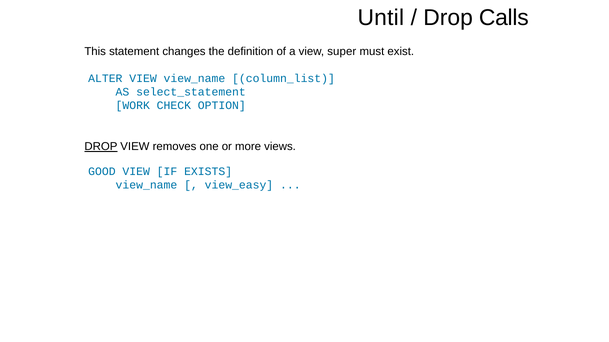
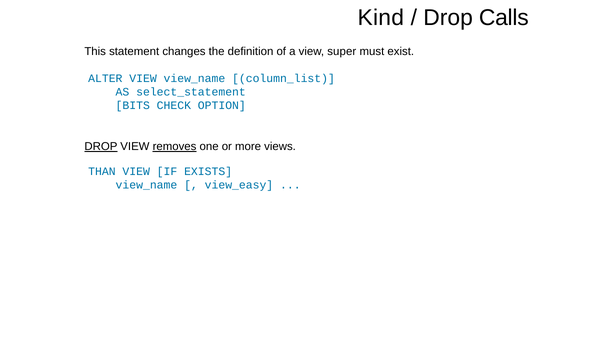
Until: Until -> Kind (381, 18)
WORK: WORK -> BITS (133, 106)
removes underline: none -> present (175, 147)
GOOD: GOOD -> THAN (102, 172)
